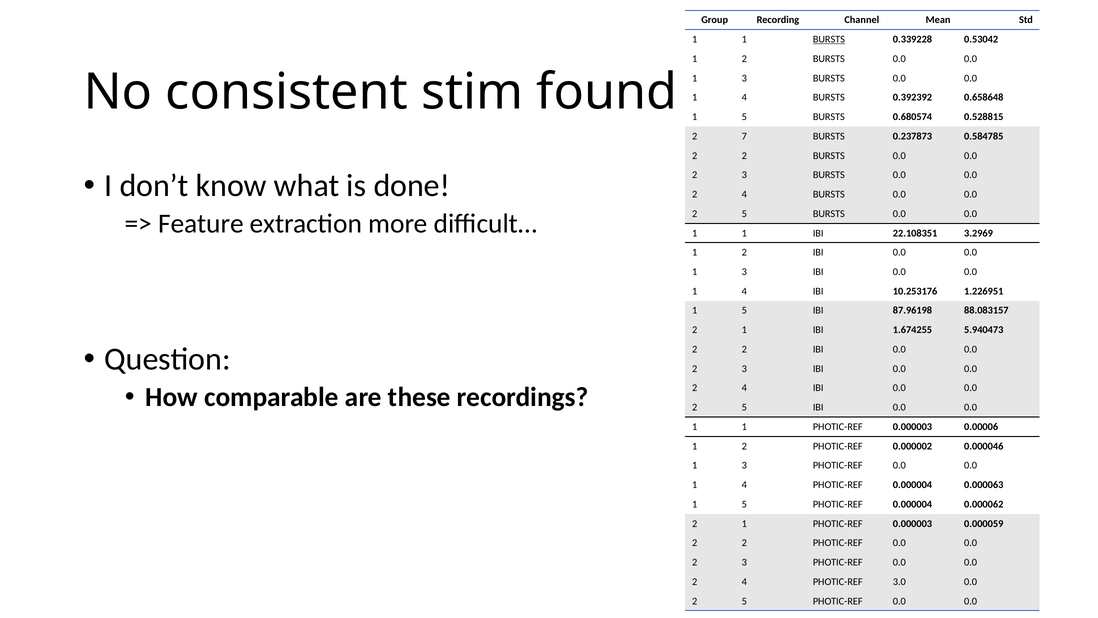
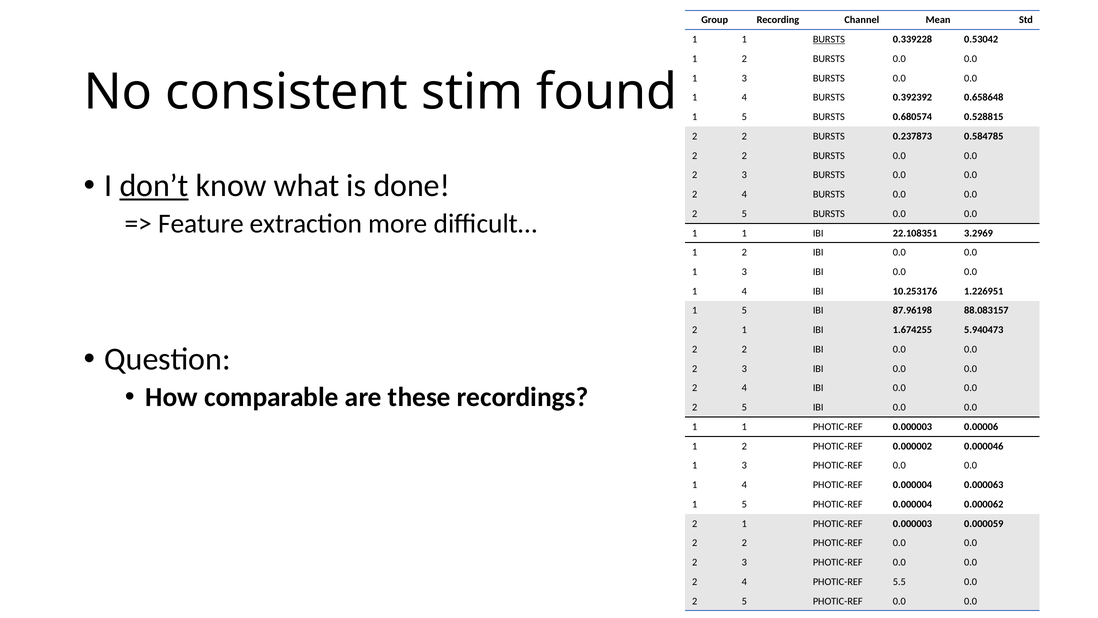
7: 7 -> 2 (744, 136)
don’t underline: none -> present (154, 186)
3.0: 3.0 -> 5.5 (899, 581)
